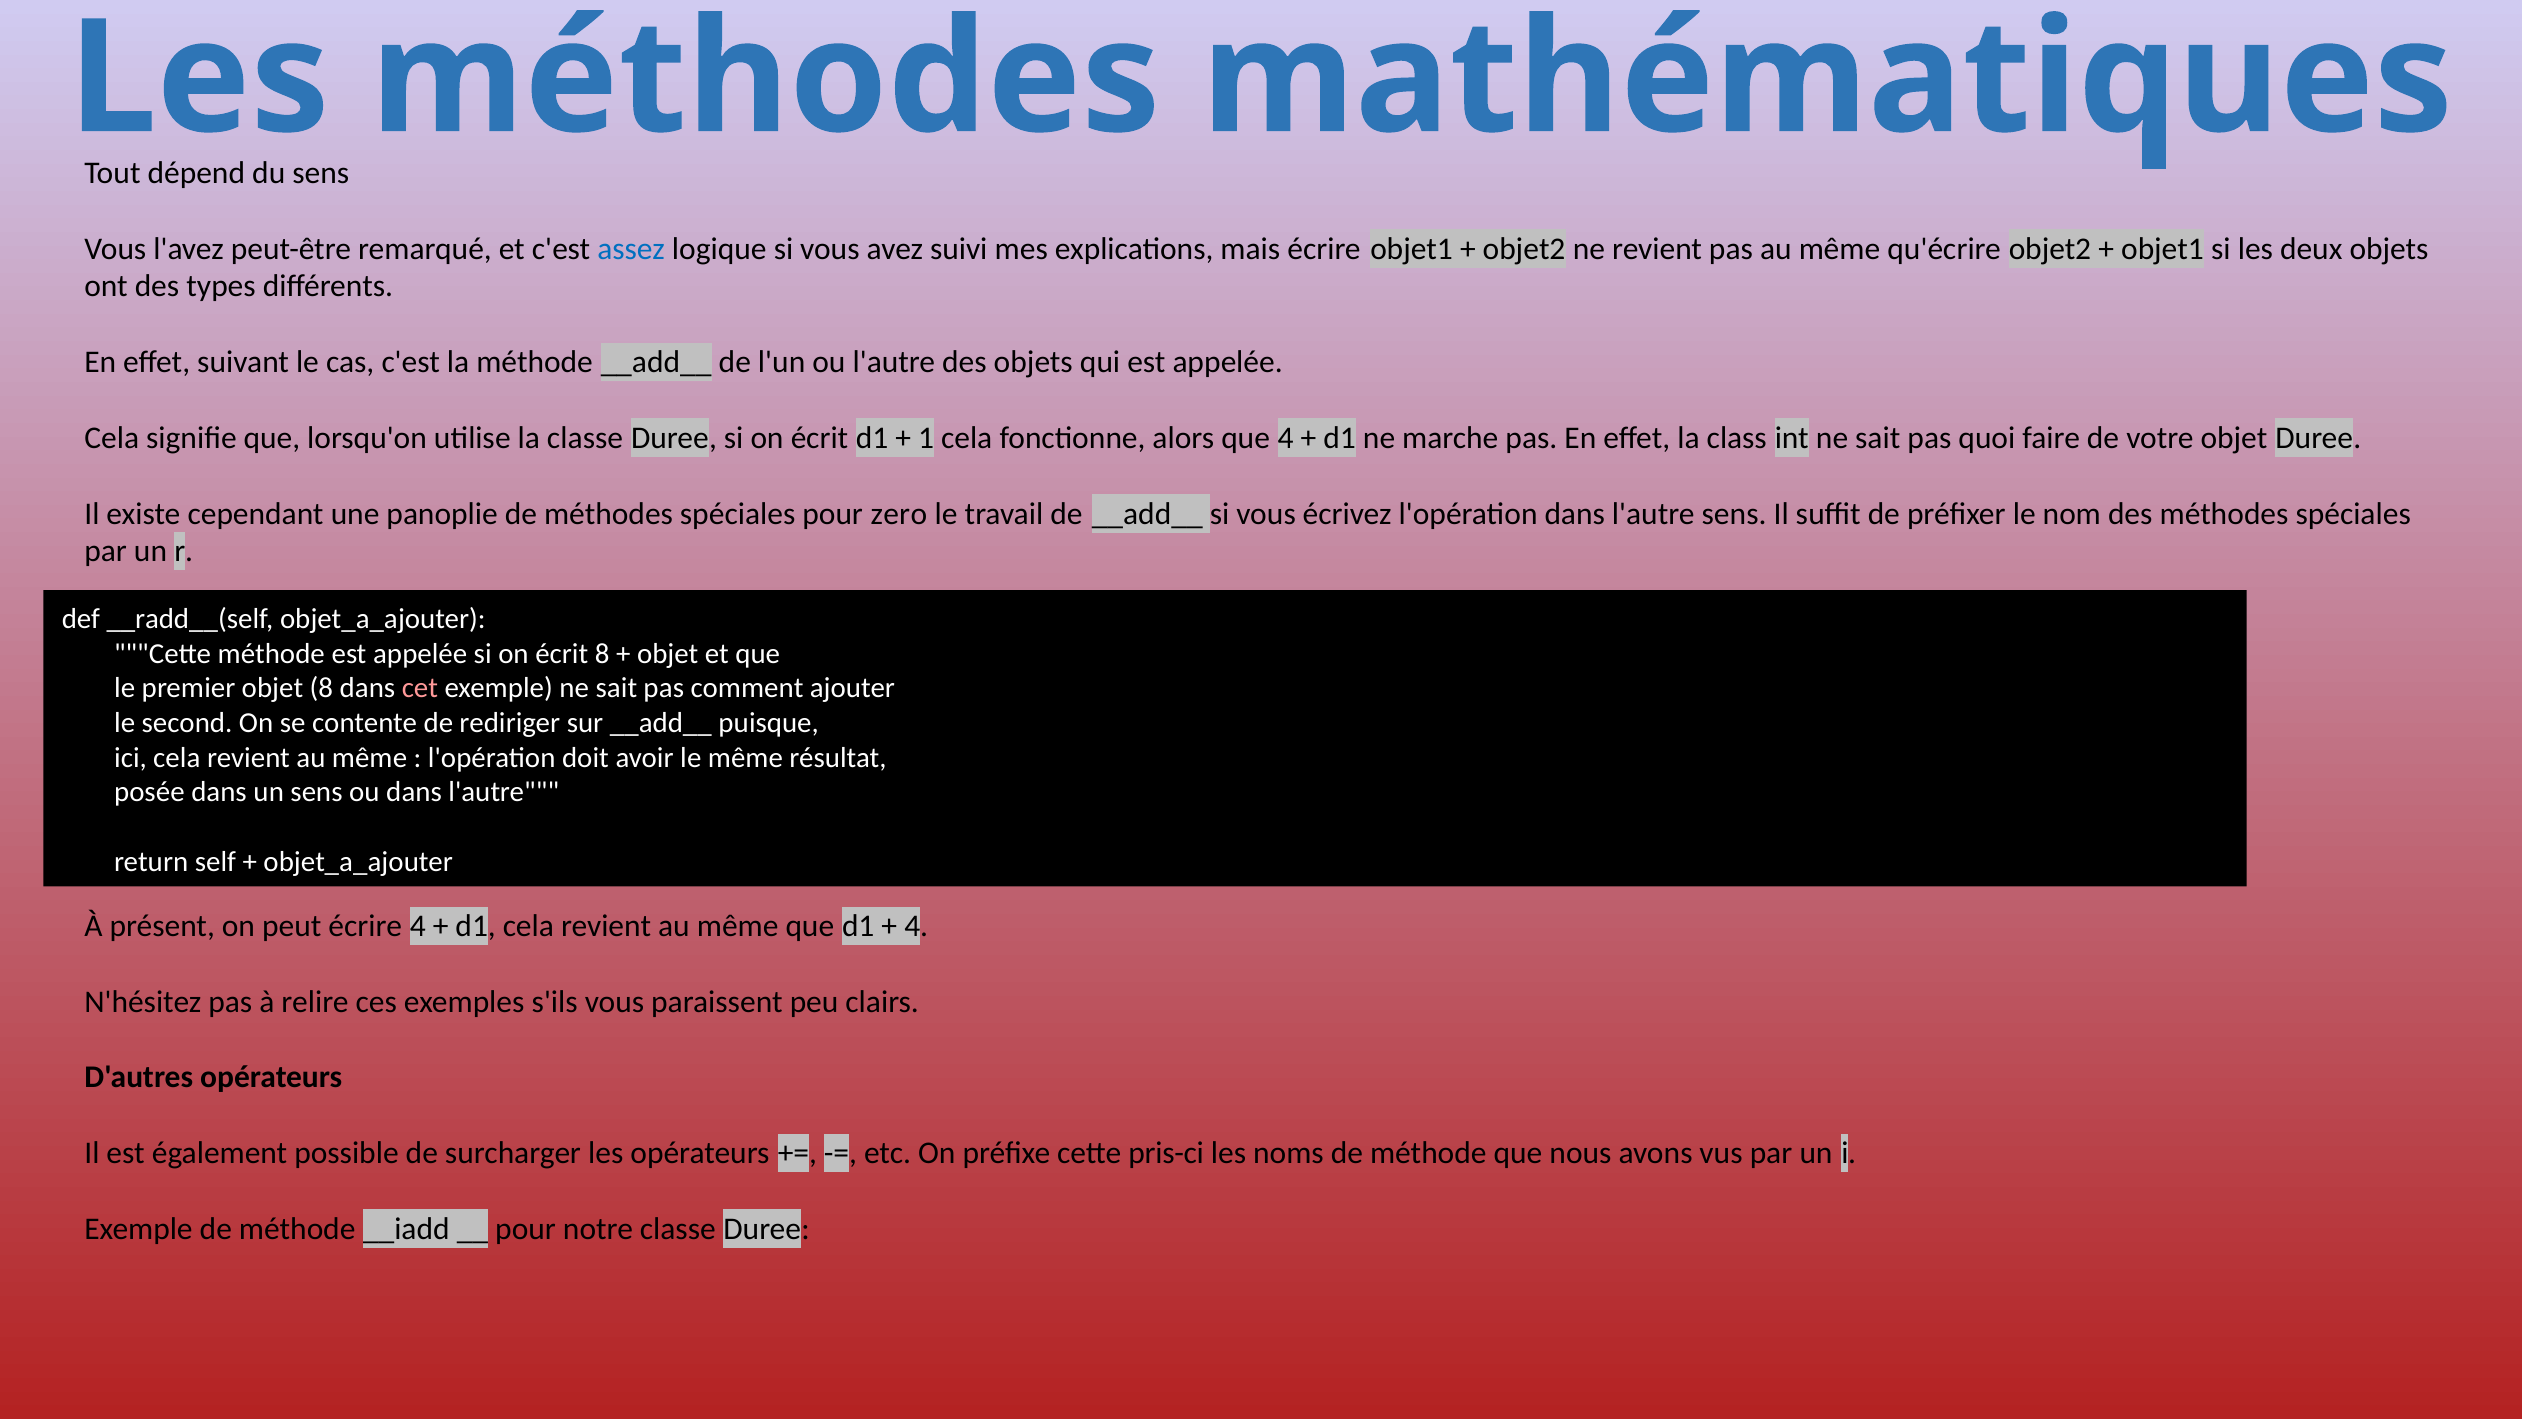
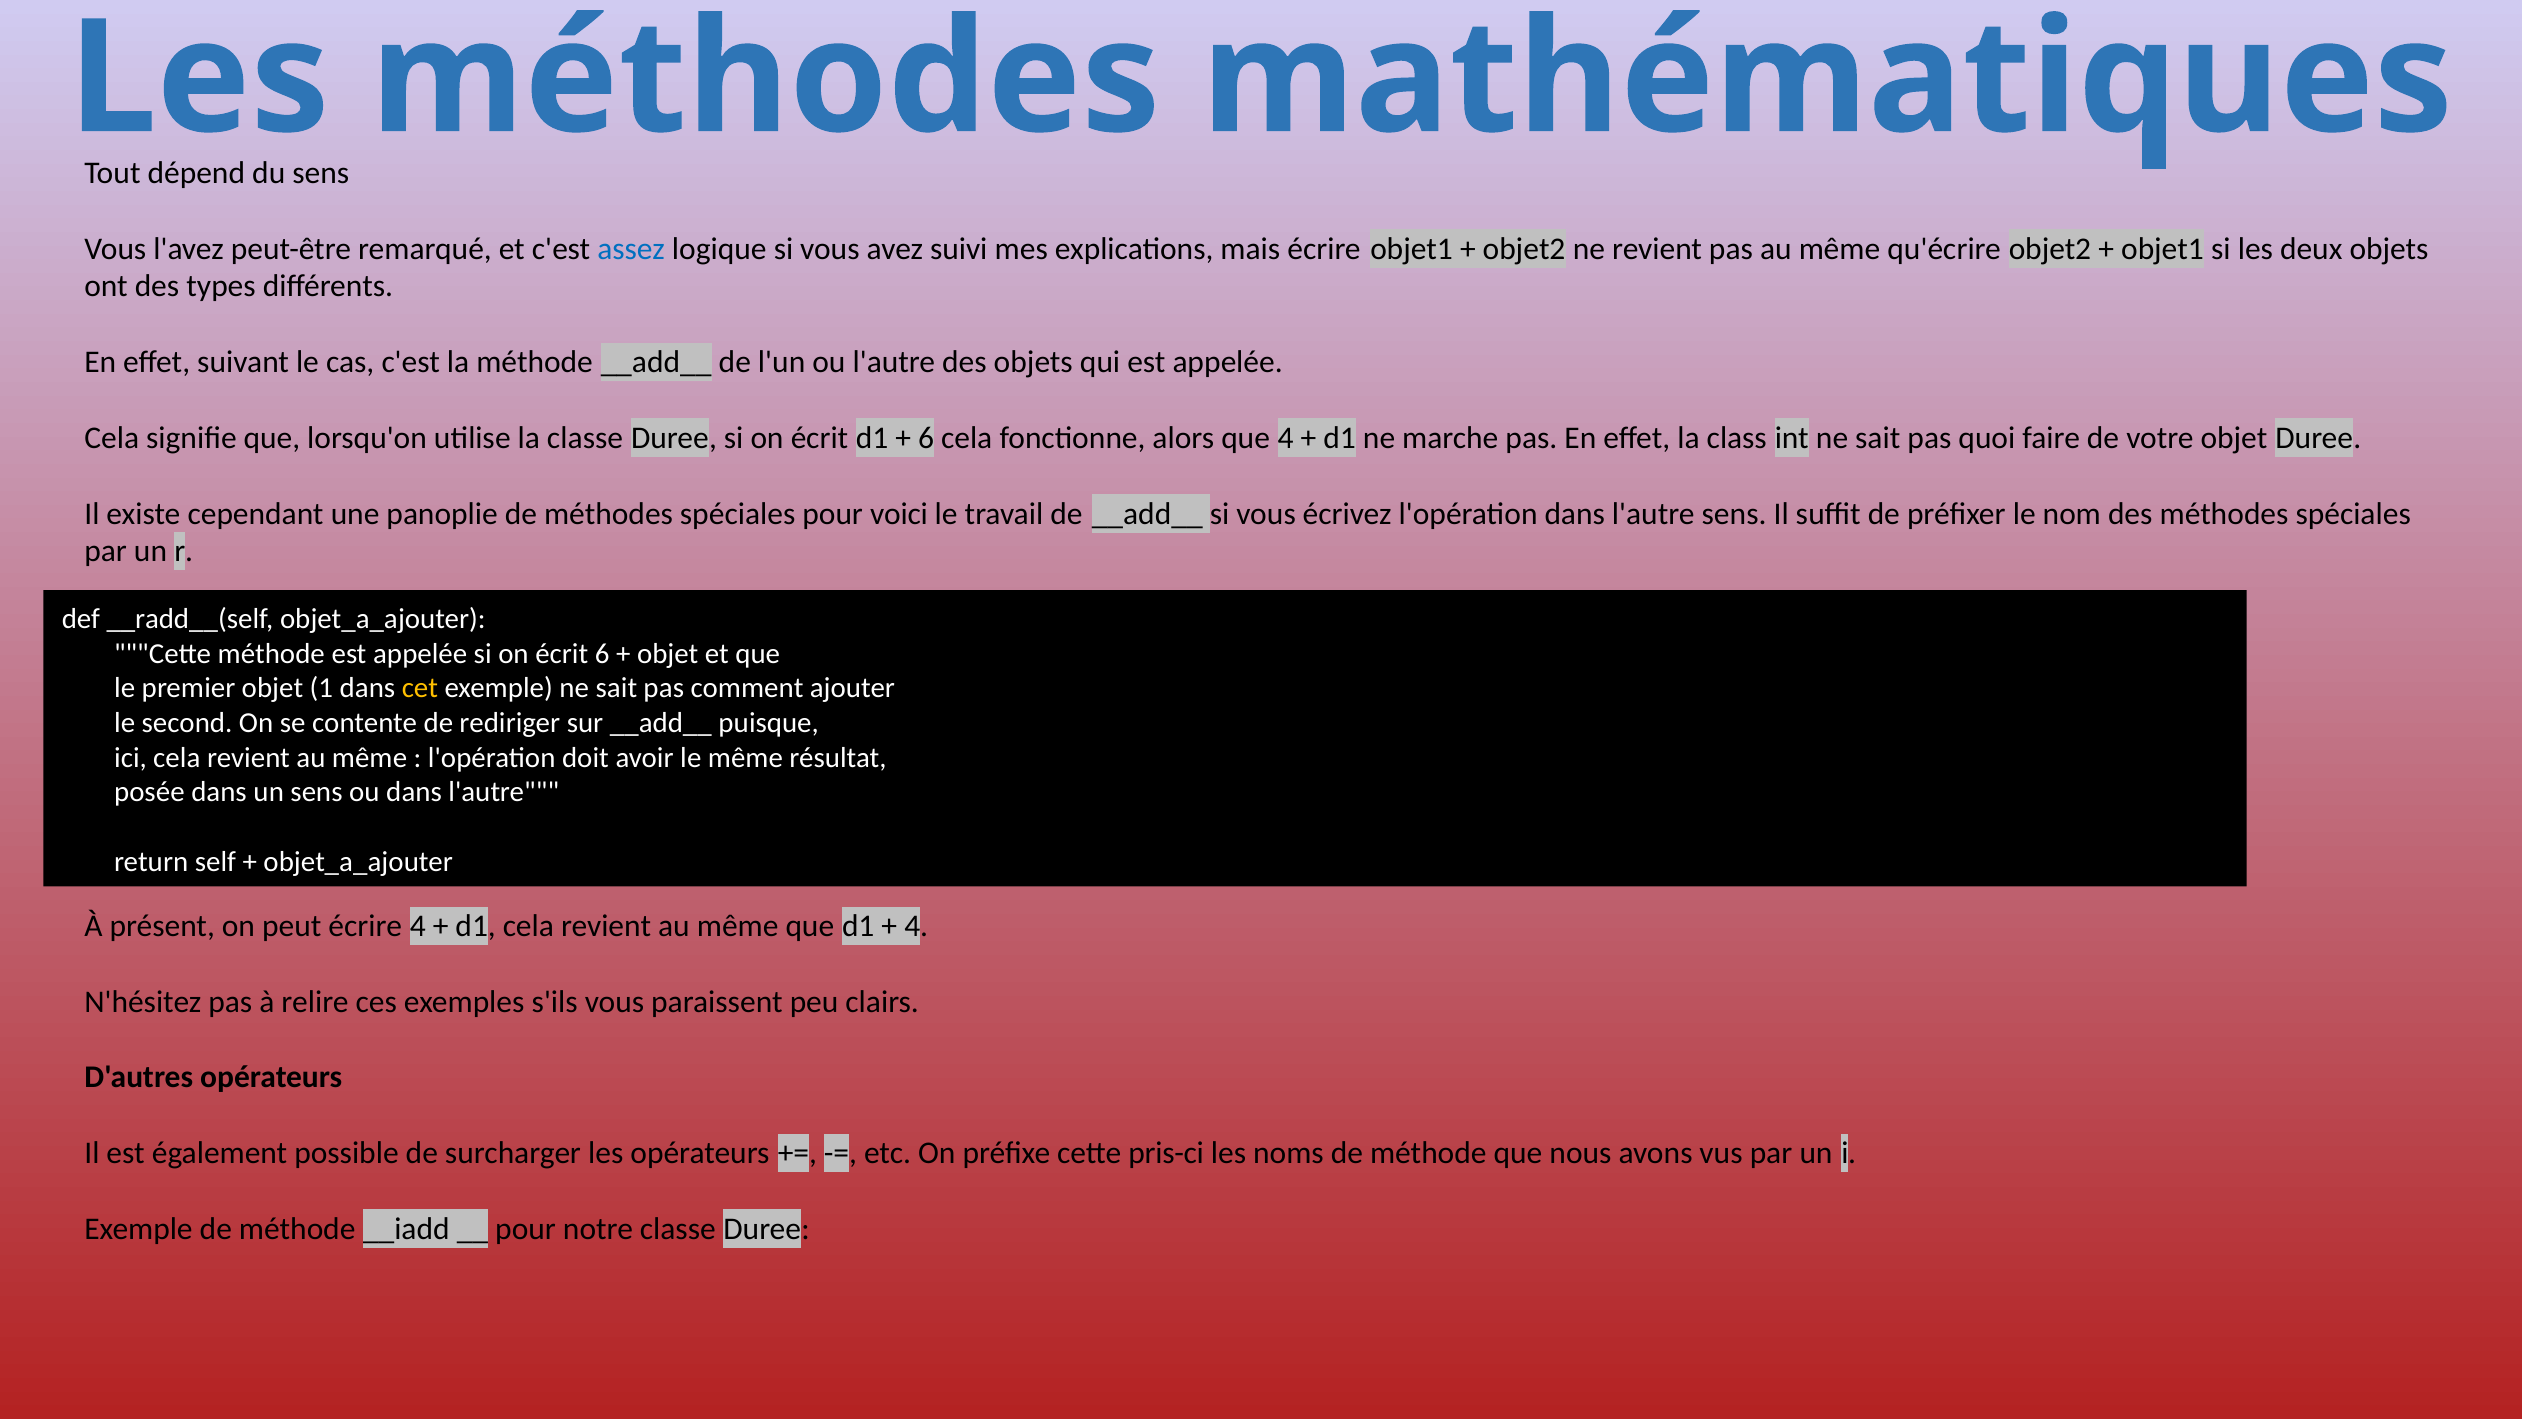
1: 1 -> 6 (926, 438)
zero: zero -> voici (899, 513)
écrit 8: 8 -> 6 (602, 653)
objet 8: 8 -> 1 (321, 688)
cet colour: pink -> yellow (420, 688)
